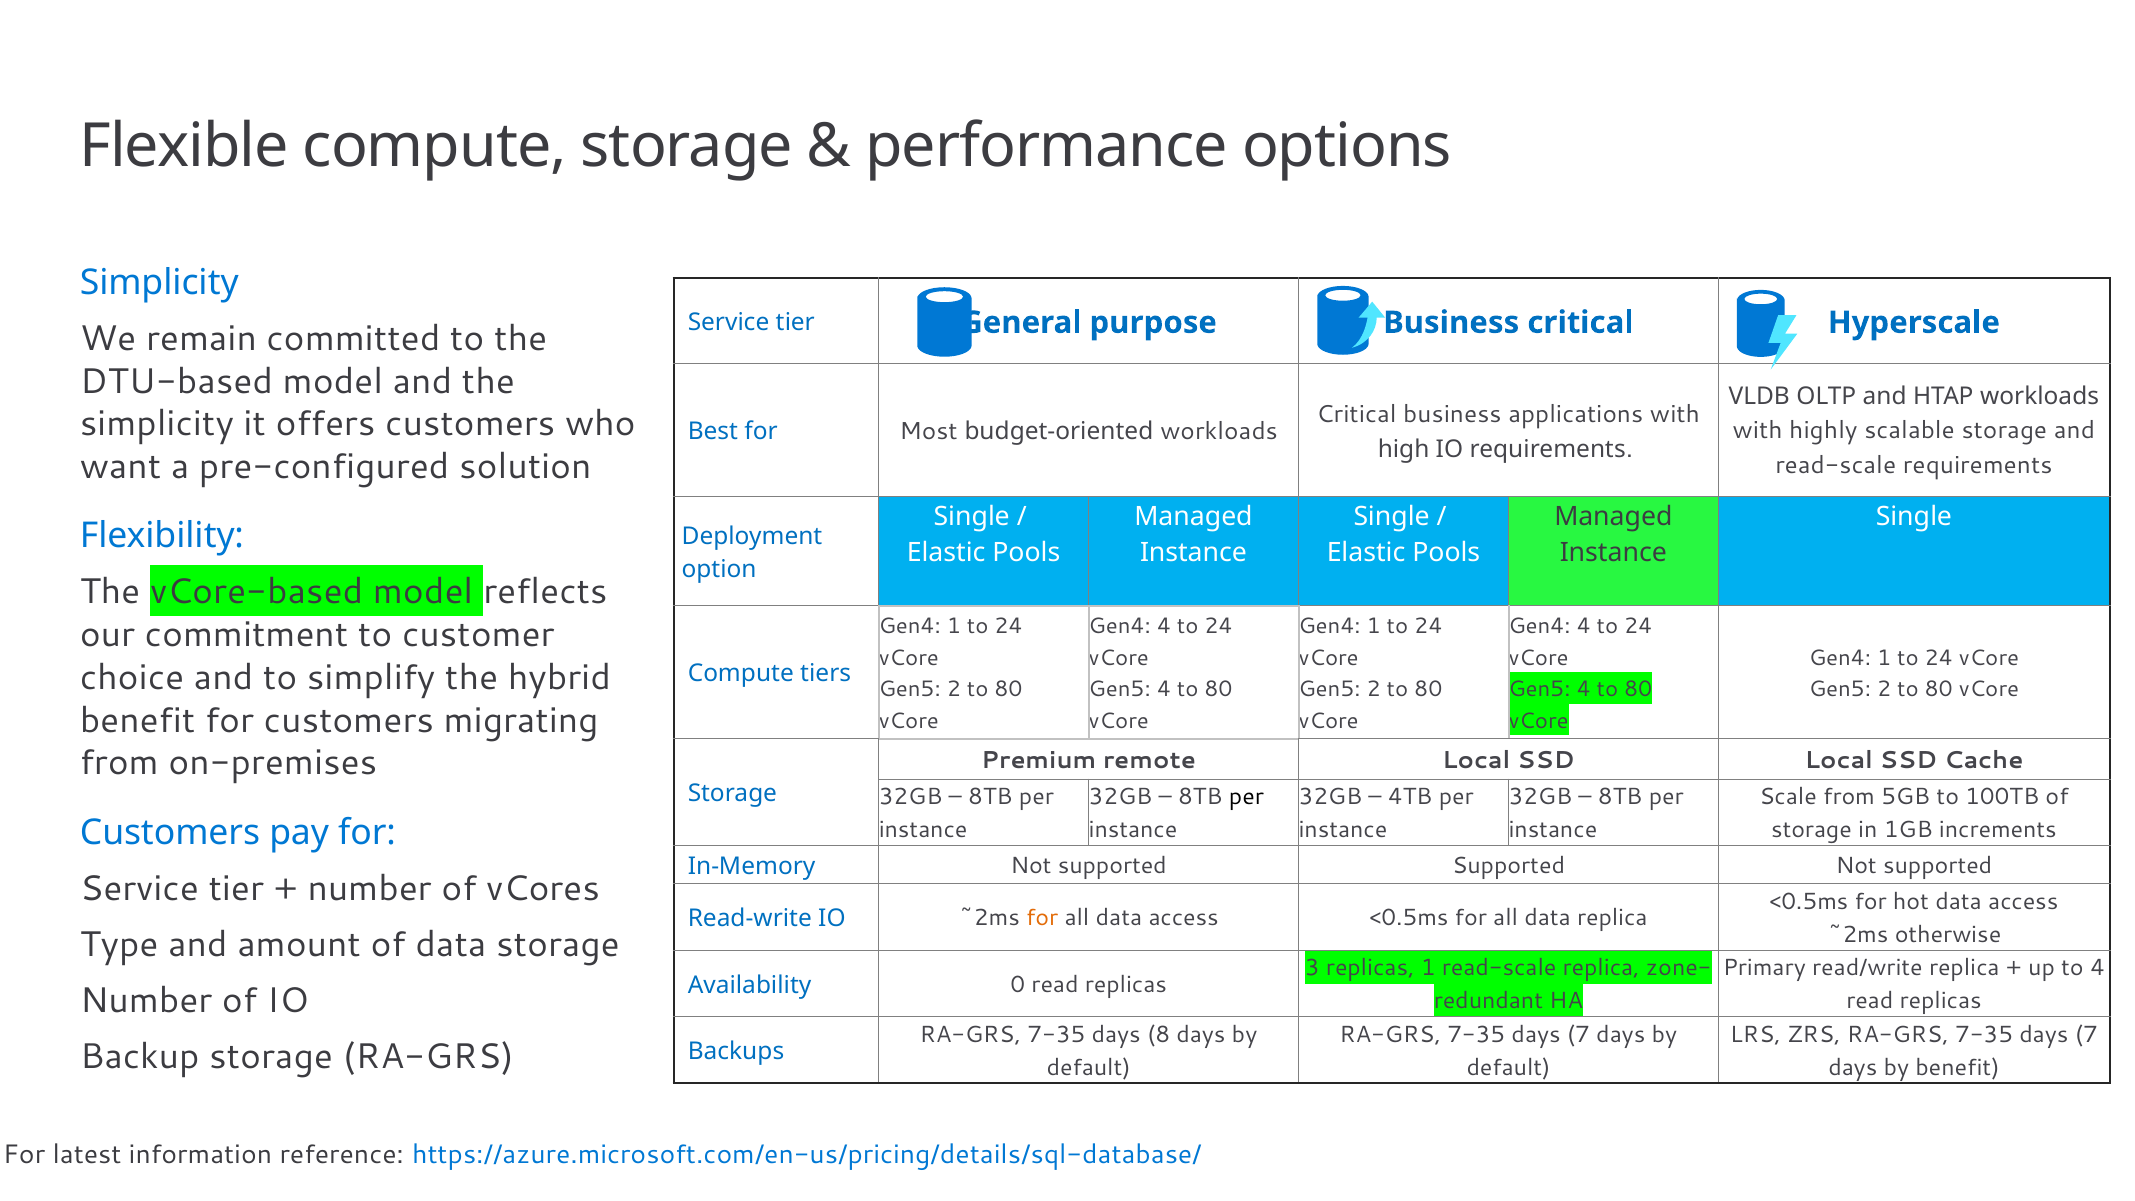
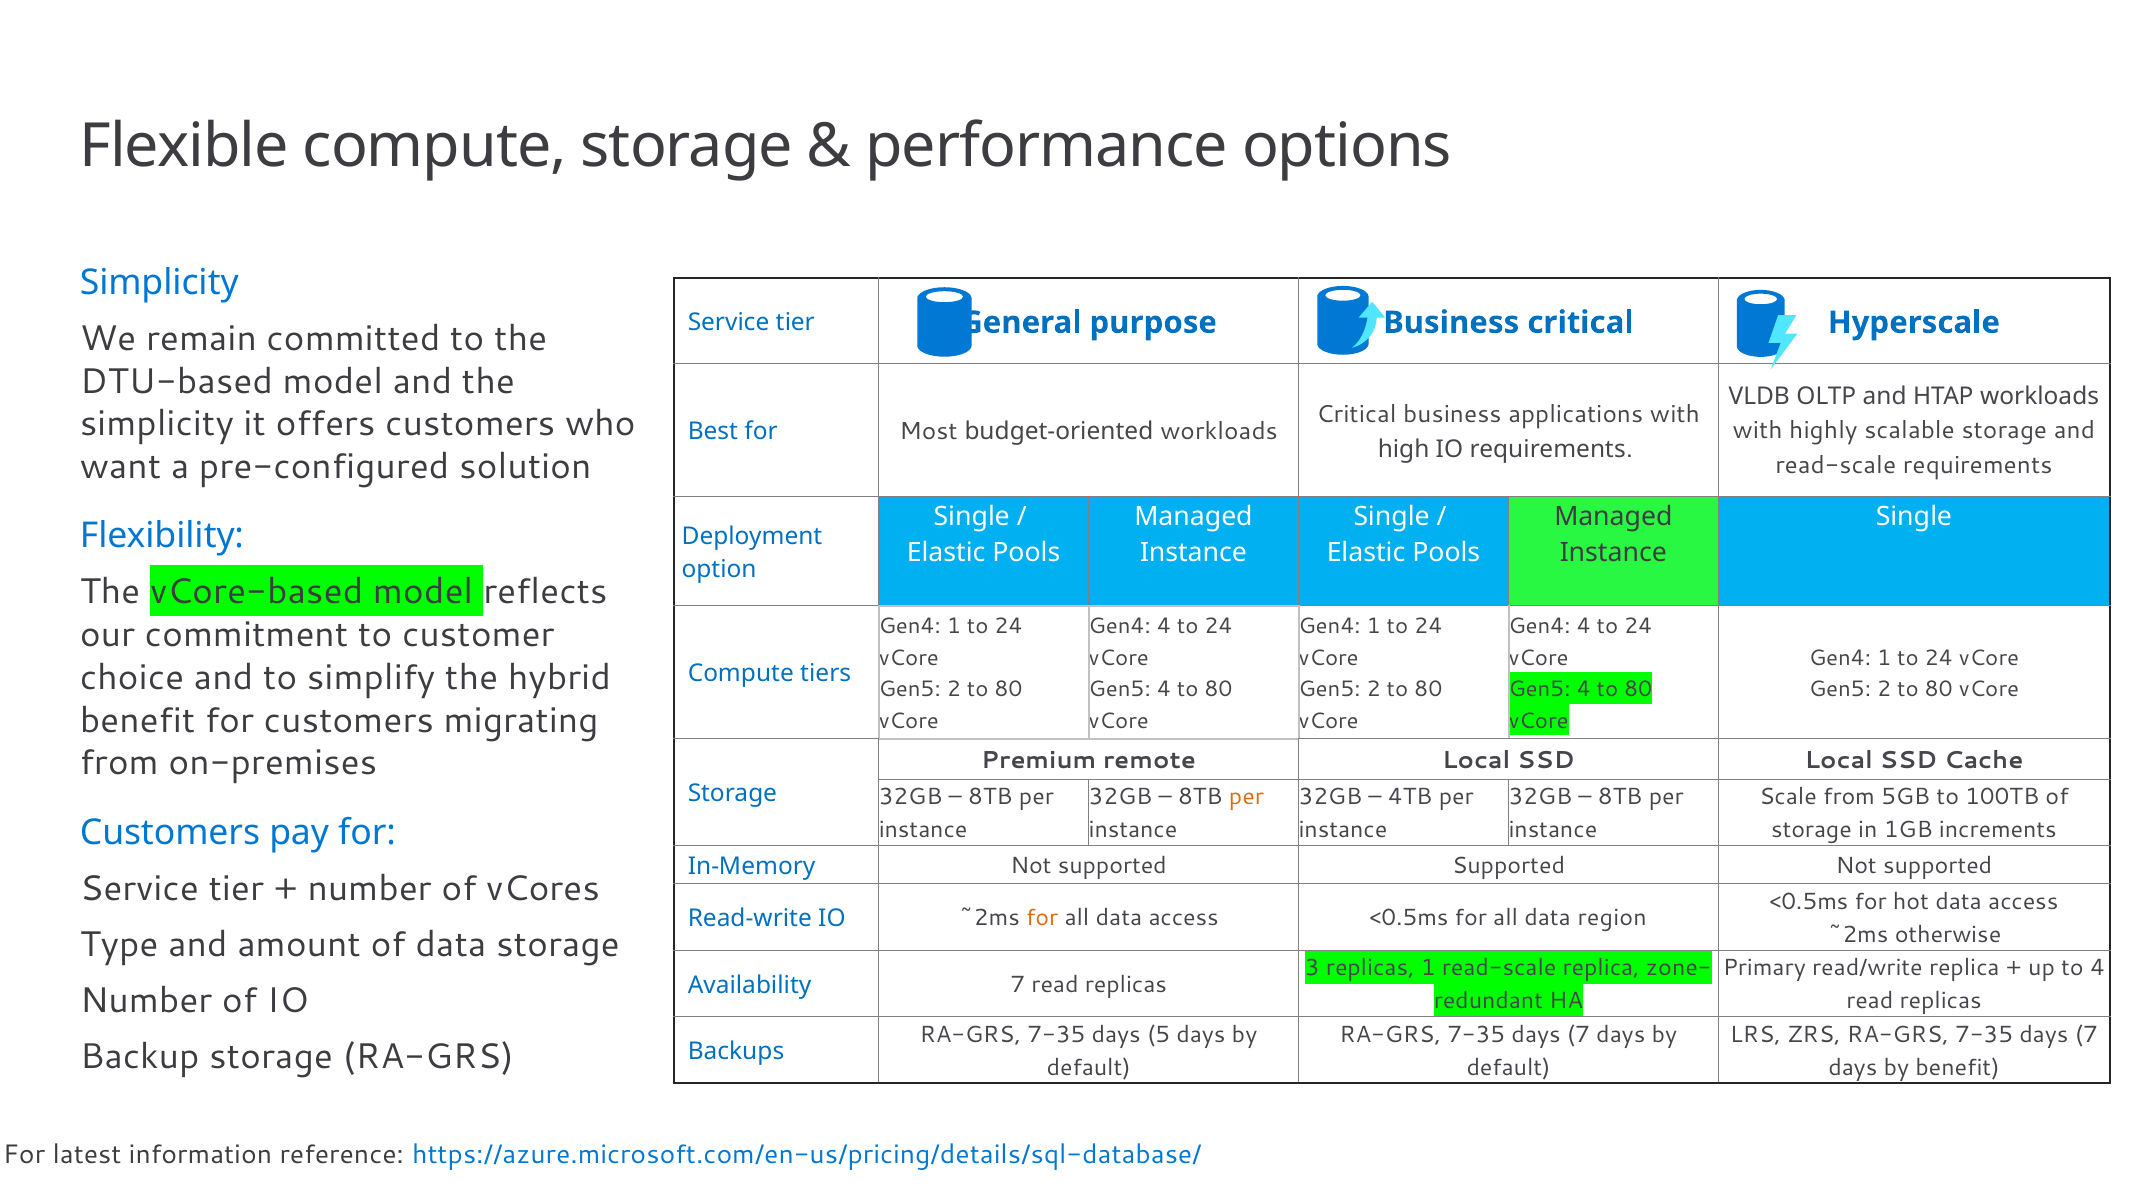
per colour: black -> orange (1246, 797)
data replica: replica -> region (1612, 918)
Availability 0: 0 -> 7 (1018, 985)
8: 8 -> 5 (1159, 1035)
